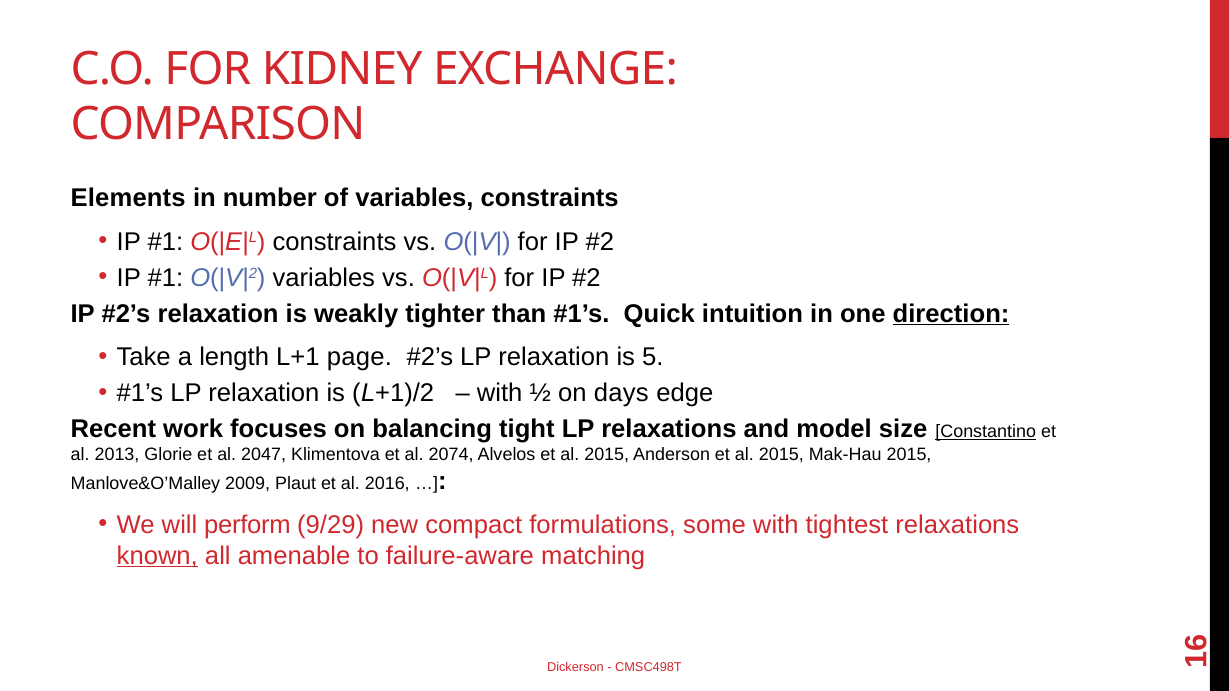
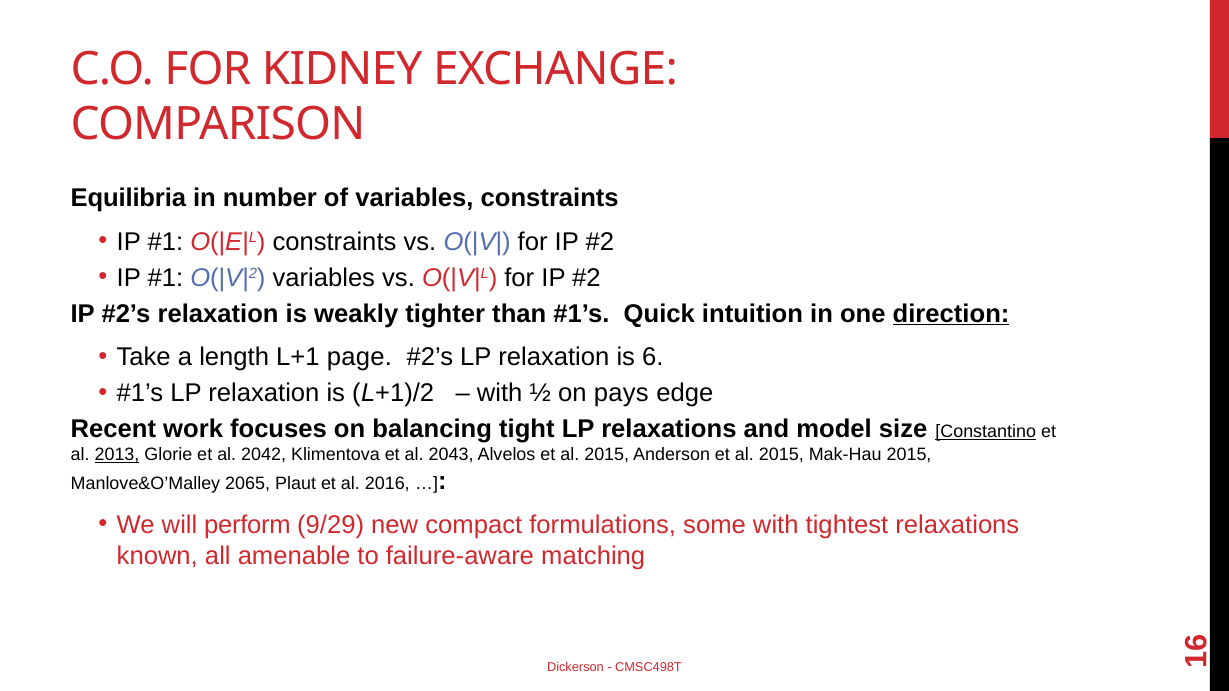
Elements: Elements -> Equilibria (128, 198)
is 5: 5 -> 6 (653, 357)
days: days -> pays (621, 393)
2013 underline: none -> present (117, 455)
2047: 2047 -> 2042 (264, 455)
2074: 2074 -> 2043 (451, 455)
2009: 2009 -> 2065 (248, 484)
known underline: present -> none (157, 556)
